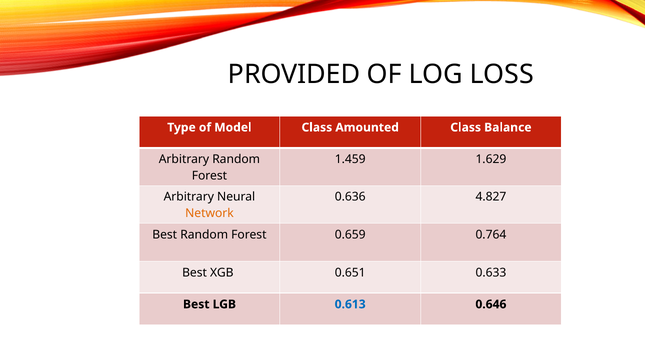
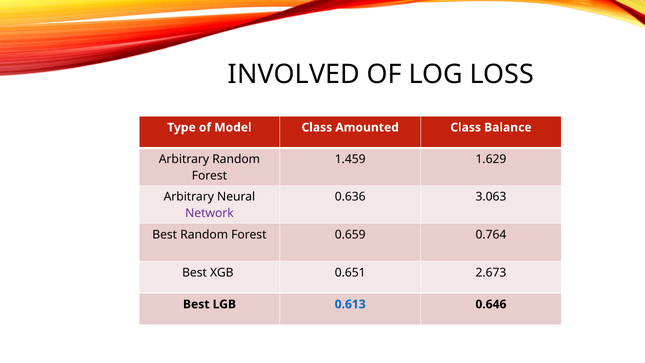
PROVIDED: PROVIDED -> INVOLVED (294, 74)
4.827: 4.827 -> 3.063 (491, 197)
Network colour: orange -> purple (209, 213)
0.633: 0.633 -> 2.673 (491, 272)
